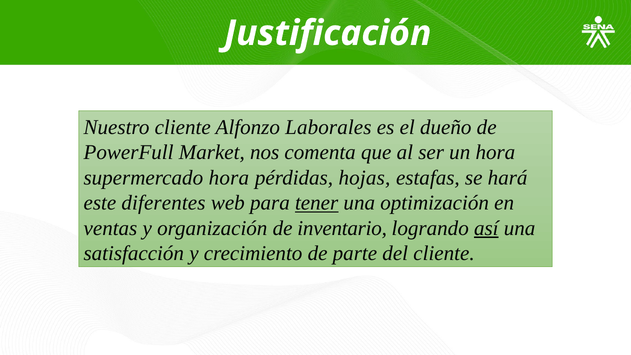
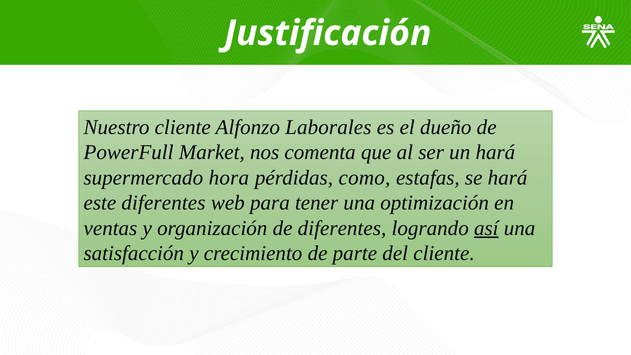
un hora: hora -> hará (495, 152)
hojas: hojas -> como (364, 178)
tener underline: present -> none (317, 203)
de inventario: inventario -> diferentes (342, 228)
